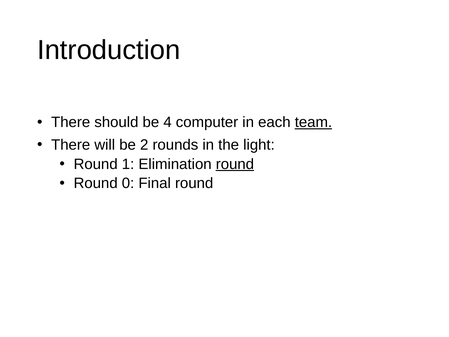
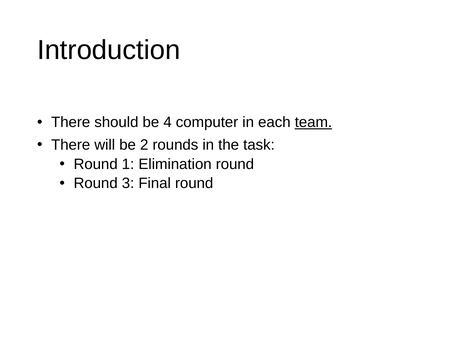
light: light -> task (259, 145)
round underline: present -> none (235, 164)
0: 0 -> 3 (128, 183)
